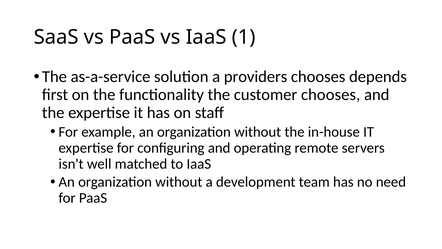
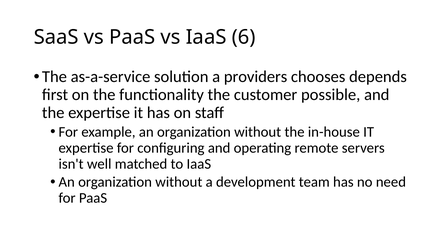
1: 1 -> 6 (244, 37)
customer chooses: chooses -> possible (331, 95)
